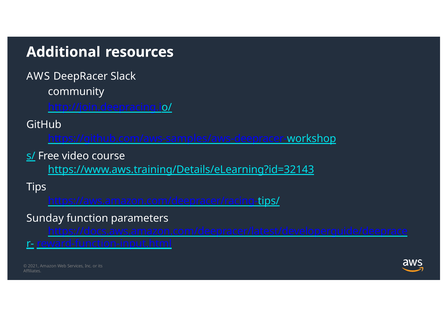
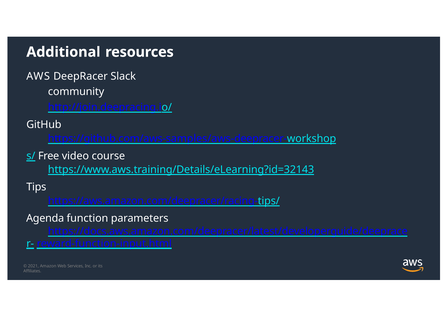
Sunday: Sunday -> Agenda (45, 218)
